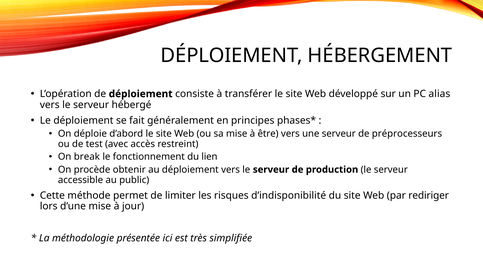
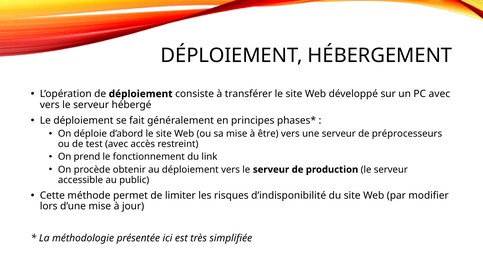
PC alias: alias -> avec (439, 94)
break: break -> prend (87, 157)
lien: lien -> link (209, 157)
rediriger: rediriger -> modifier (429, 196)
